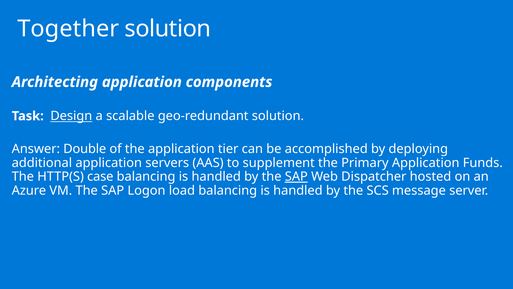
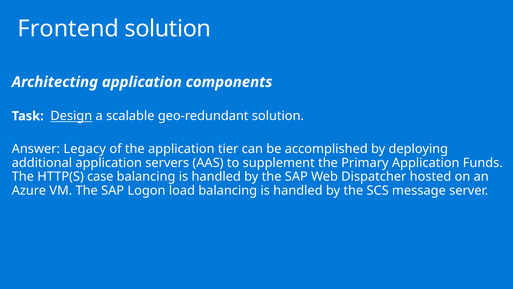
Together: Together -> Frontend (68, 29)
Double: Double -> Legacy (85, 149)
SAP underline: present -> none (296, 176)
